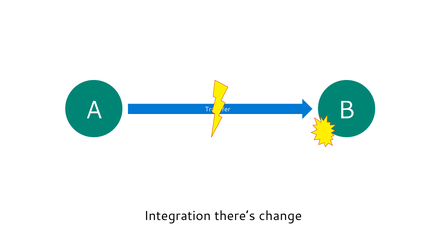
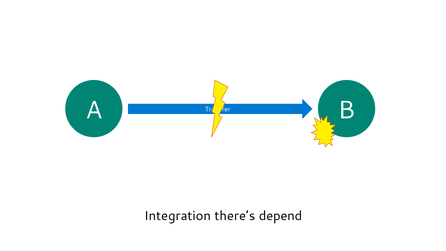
change: change -> depend (281, 216)
